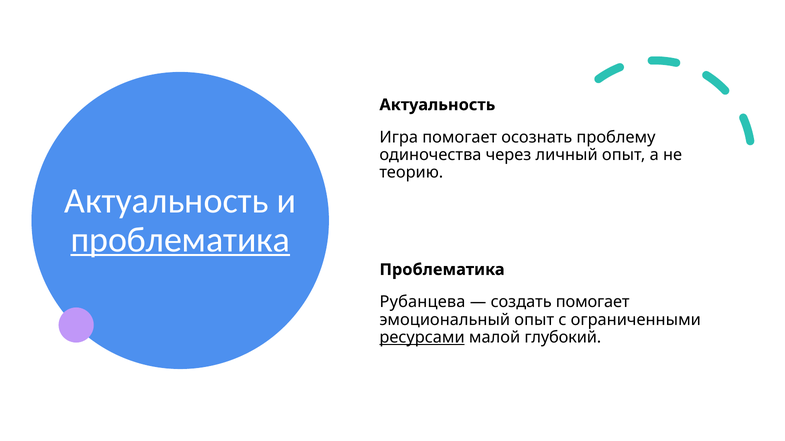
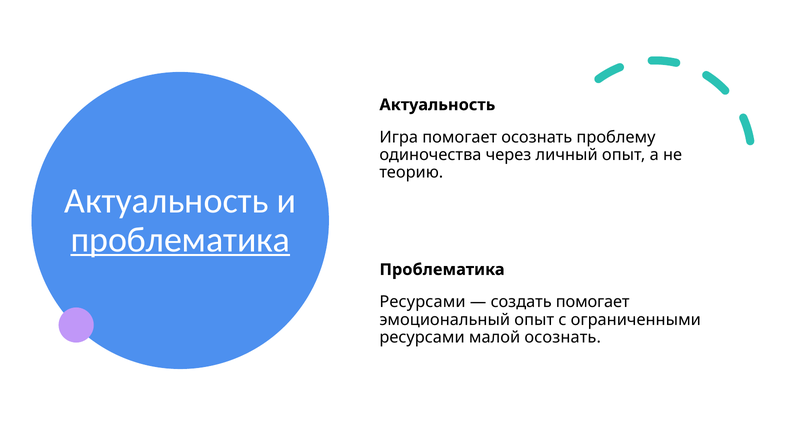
Рубанцева: Рубанцева -> Ресурсами (423, 302)
ресурсами underline: present -> none (422, 338)
малой глубокий: глубокий -> осознать (563, 338)
